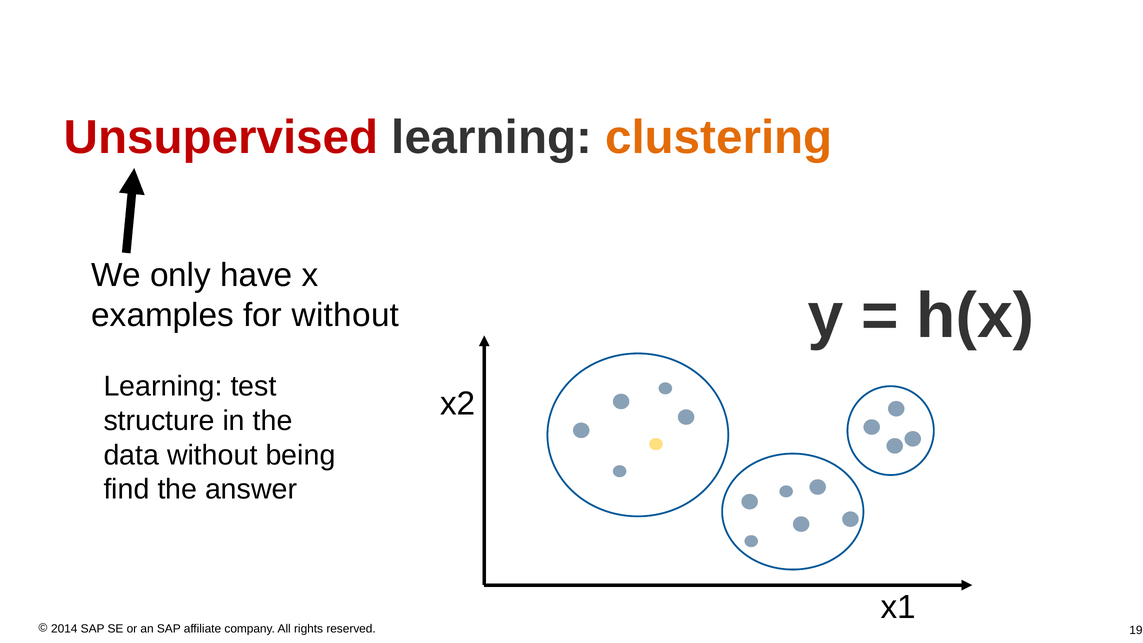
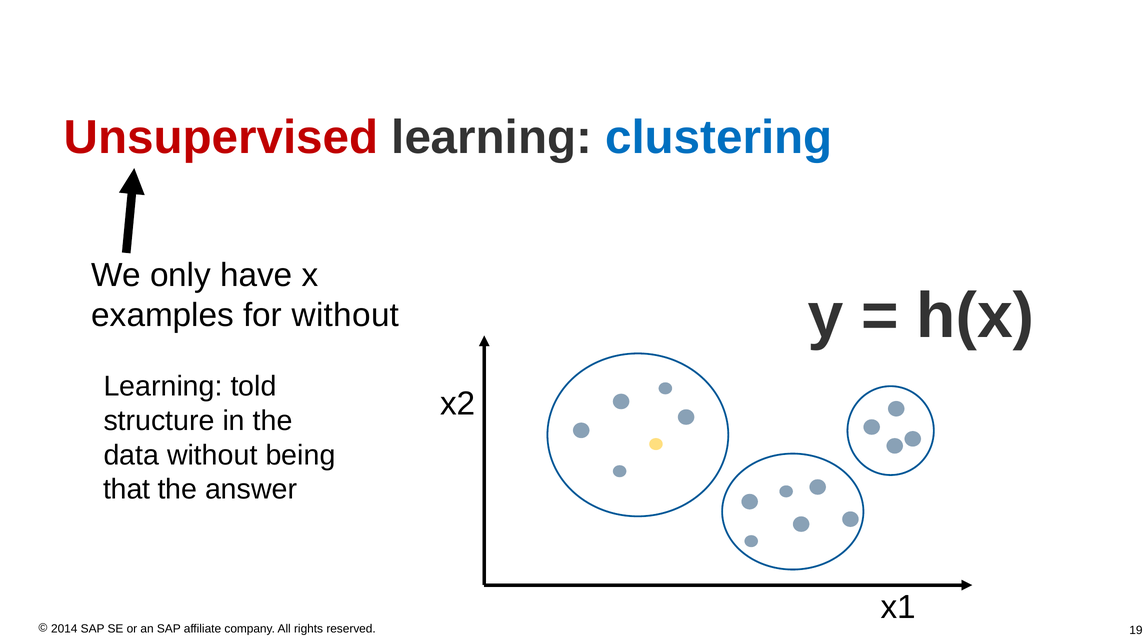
clustering colour: orange -> blue (719, 138)
test: test -> told (254, 386)
find: find -> that (127, 489)
